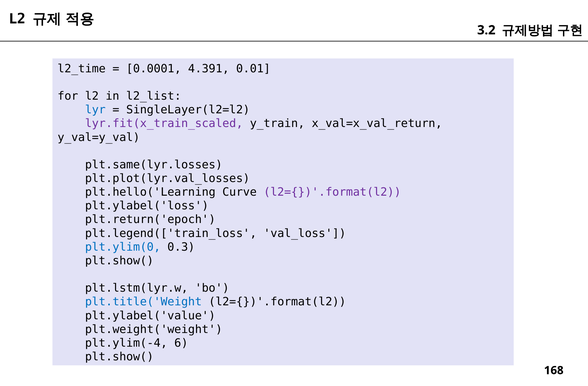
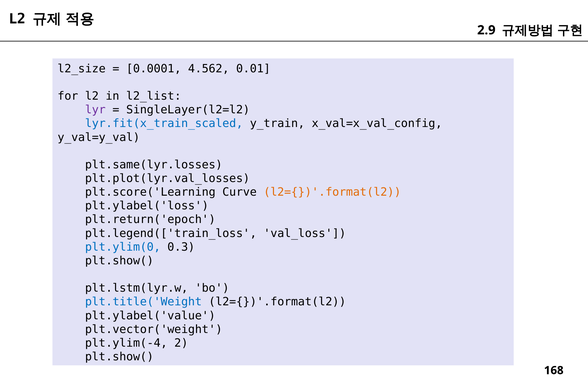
3.2: 3.2 -> 2.9 (486, 30)
l2_time: l2_time -> l2_size (82, 69)
4.391: 4.391 -> 4.562 (209, 69)
lyr colour: blue -> purple (95, 110)
lyr.fit(x_train_scaled colour: purple -> blue (164, 124)
x_val=x_val_return: x_val=x_val_return -> x_val=x_val_config (377, 124)
plt.hello('Learning: plt.hello('Learning -> plt.score('Learning (150, 192)
l2={})'.format(l2 colour: purple -> orange (332, 192)
plt.weight('weight: plt.weight('weight -> plt.vector('weight (154, 329)
plt.ylim(-4 6: 6 -> 2 (181, 343)
